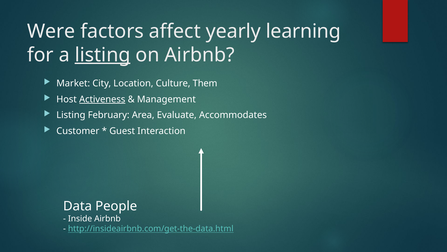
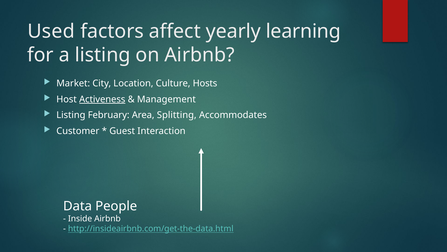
Were: Were -> Used (51, 31)
listing underline: present -> none (103, 55)
Them: Them -> Hosts (205, 83)
Evaluate: Evaluate -> Splitting (177, 115)
